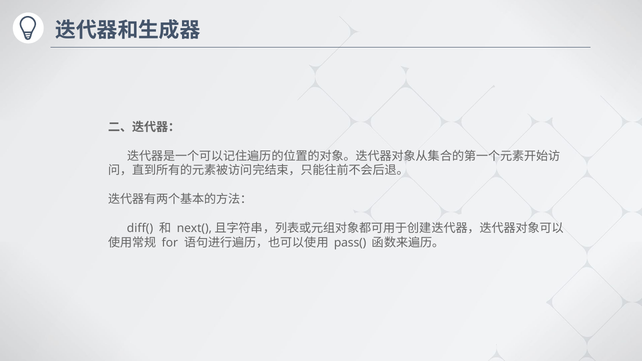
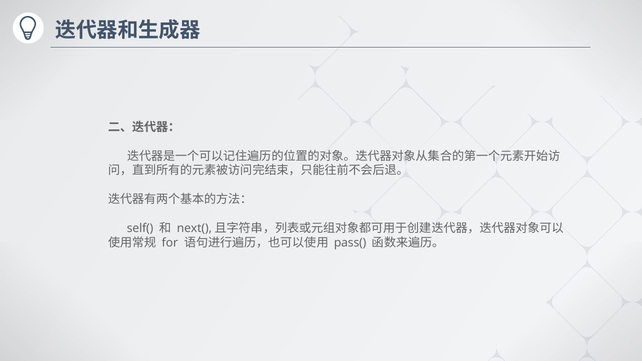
diff(: diff( -> self( (140, 228)
